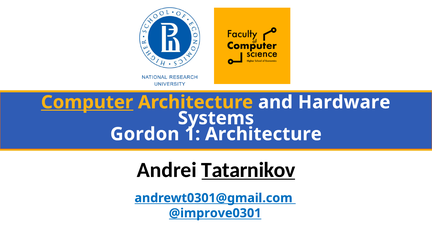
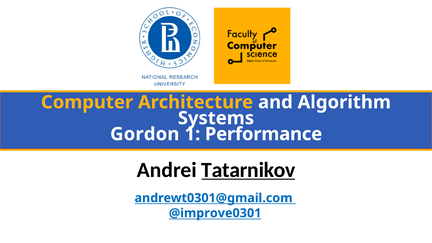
Computer underline: present -> none (87, 102)
Hardware: Hardware -> Algorithm (344, 102)
1 Architecture: Architecture -> Performance (264, 134)
